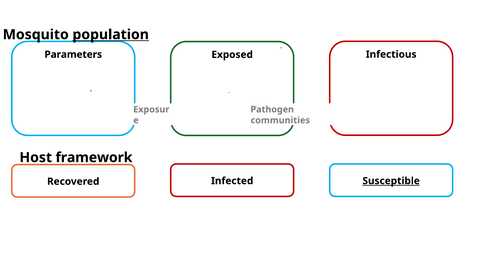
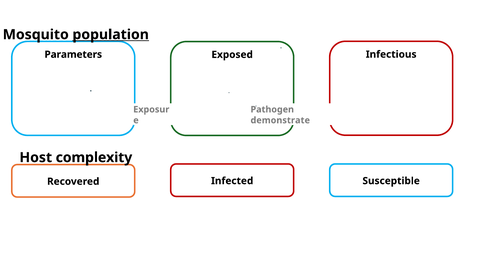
communities: communities -> demonstrate (280, 120)
framework: framework -> complexity (94, 158)
Susceptible underline: present -> none (391, 181)
